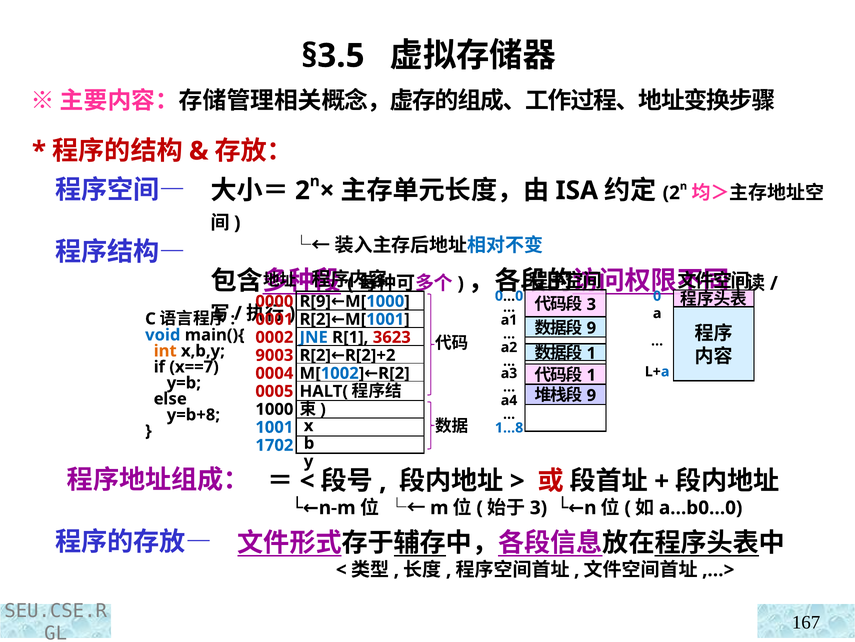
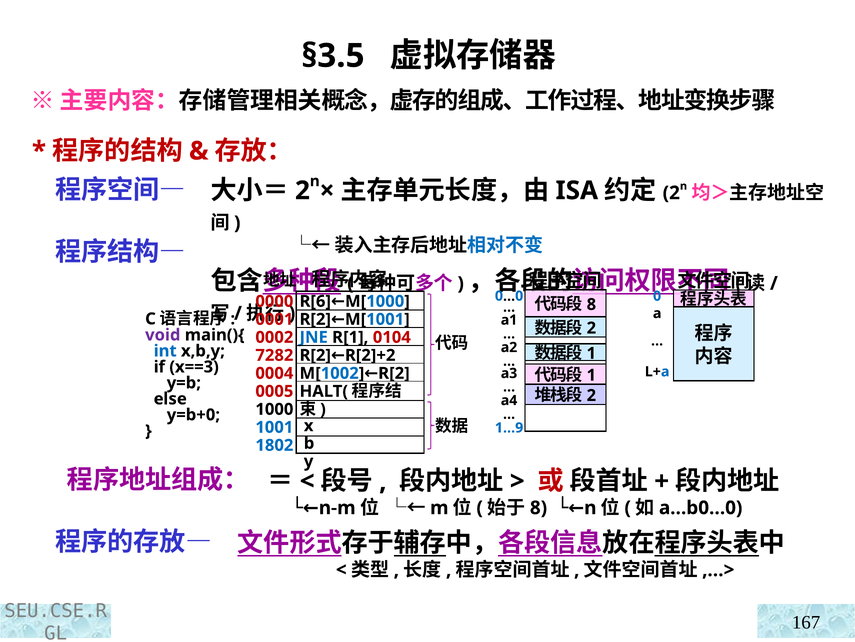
3: 3 -> 8 (591, 304)
R[9: R[9 -> R[6 (315, 301)
9: 9 -> 2 (591, 328)
void colour: blue -> purple (163, 335)
3623: 3623 -> 0104 (392, 337)
int colour: orange -> blue (165, 351)
9003: 9003 -> 7282 (274, 355)
x==7: x==7 -> x==3 (194, 367)
9: 9 -> 2 (591, 395)
y=b+8: y=b+8 -> y=b+0 (193, 414)
1…8: 1…8 -> 1…9 (509, 427)
1702: 1702 -> 1802 (274, 445)
3: 3 -> 8 (539, 507)
